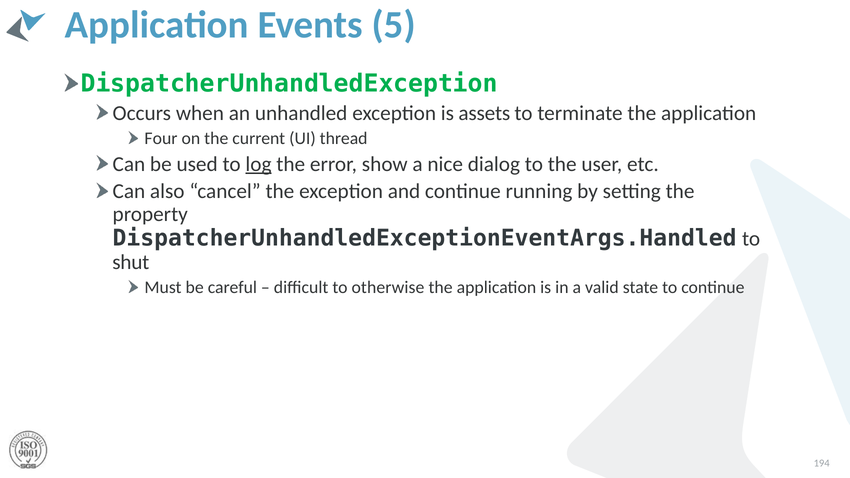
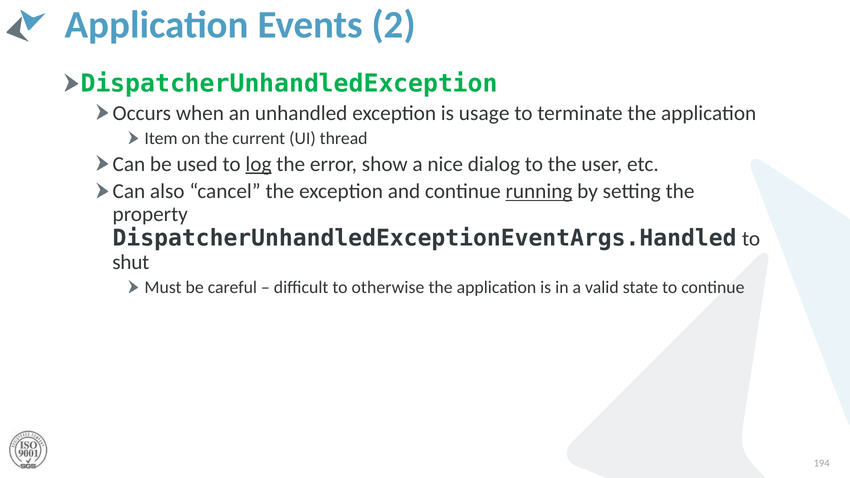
5: 5 -> 2 (394, 25)
assets: assets -> usage (484, 113)
Four: Four -> Item (161, 139)
running underline: none -> present (539, 191)
